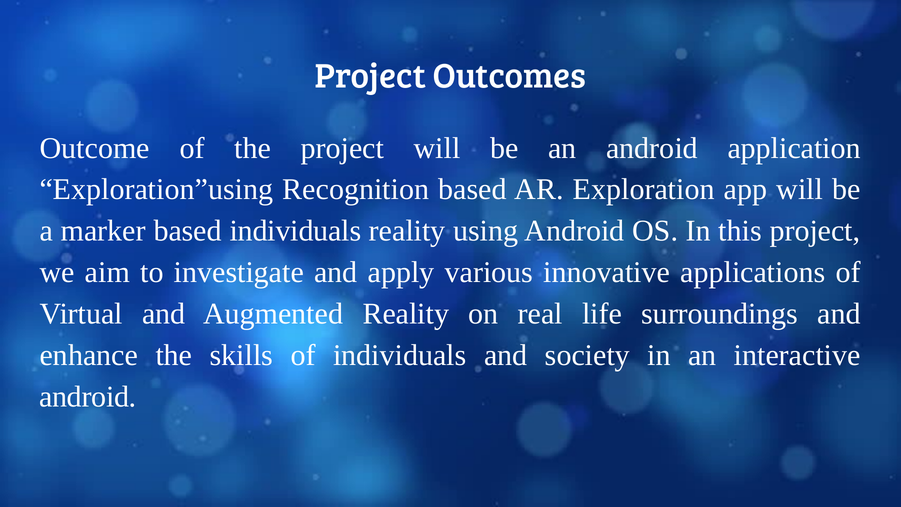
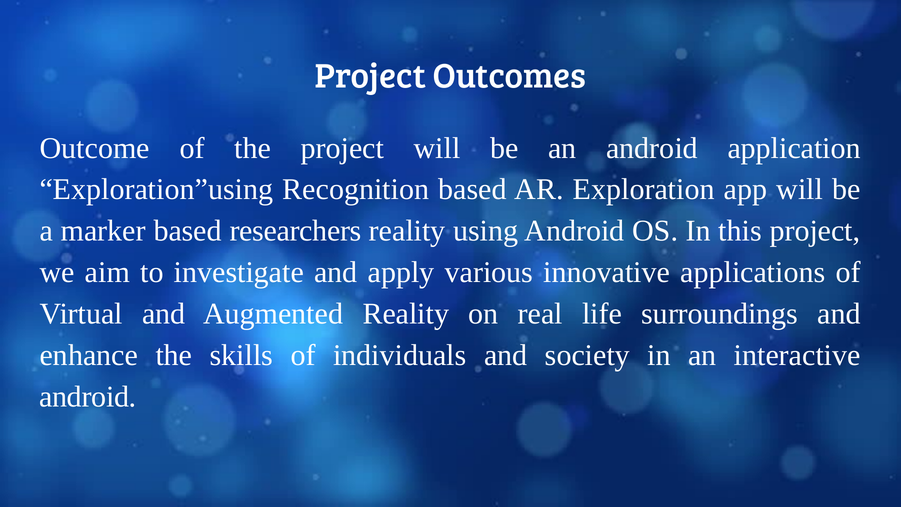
based individuals: individuals -> researchers (295, 231)
